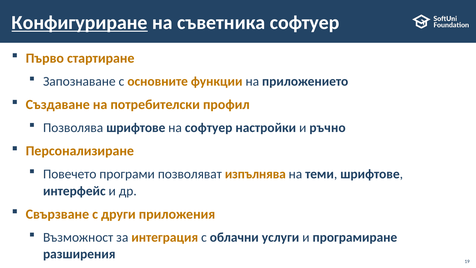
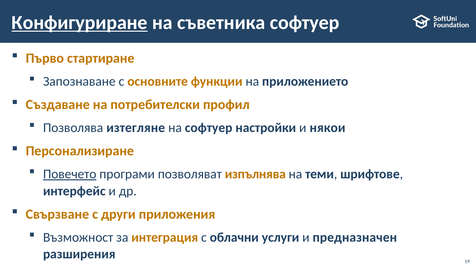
Позволява шрифтове: шрифтове -> изтегляне (136, 128)
ръчно: ръчно -> някои (328, 128)
Повечето underline: none -> present (70, 174)
програмиране: програмиране -> предназначен (355, 237)
